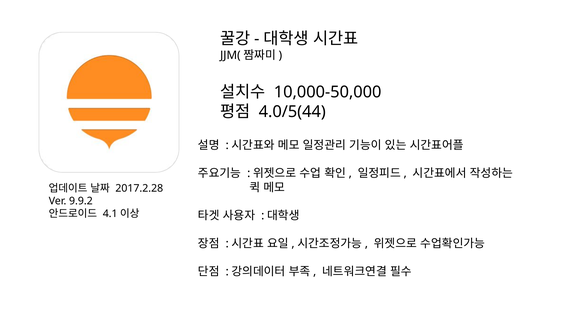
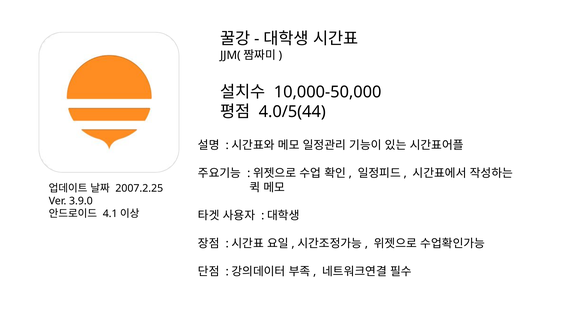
2017.2.28: 2017.2.28 -> 2007.2.25 (139, 188)
9.9.2: 9.9.2 -> 3.9.0 (81, 201)
